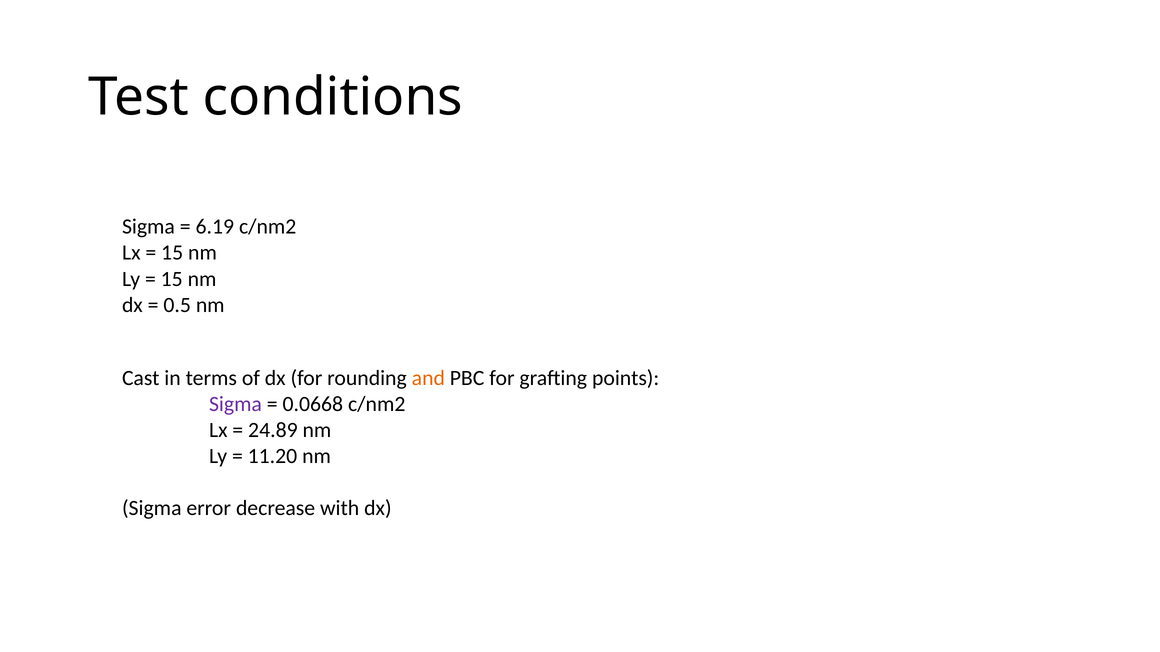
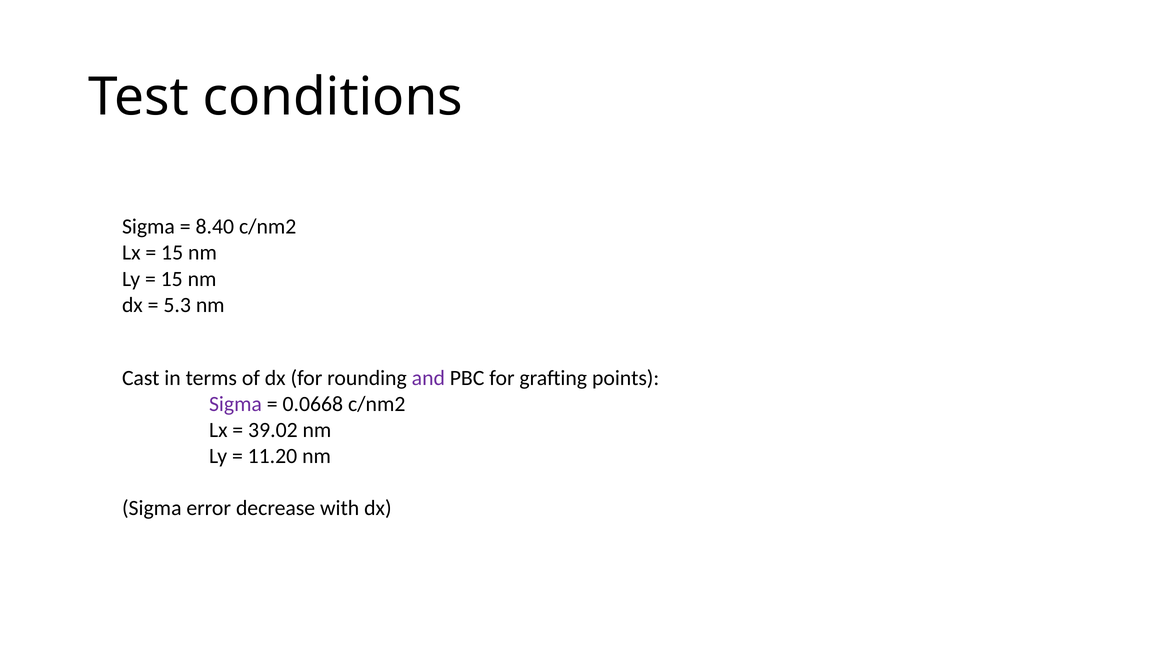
6.19: 6.19 -> 8.40 (215, 227)
0.5: 0.5 -> 5.3 (177, 305)
and colour: orange -> purple (428, 378)
24.89: 24.89 -> 39.02 (273, 430)
